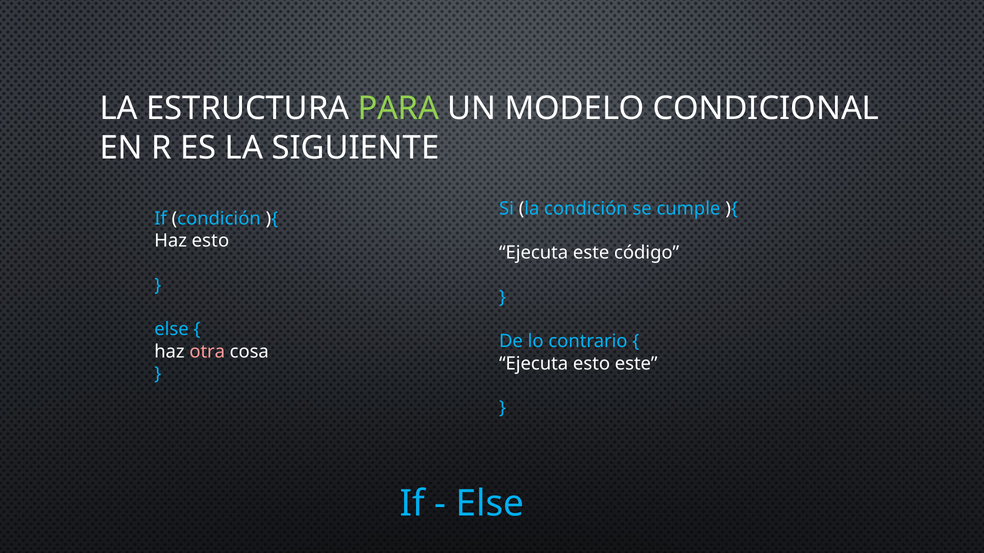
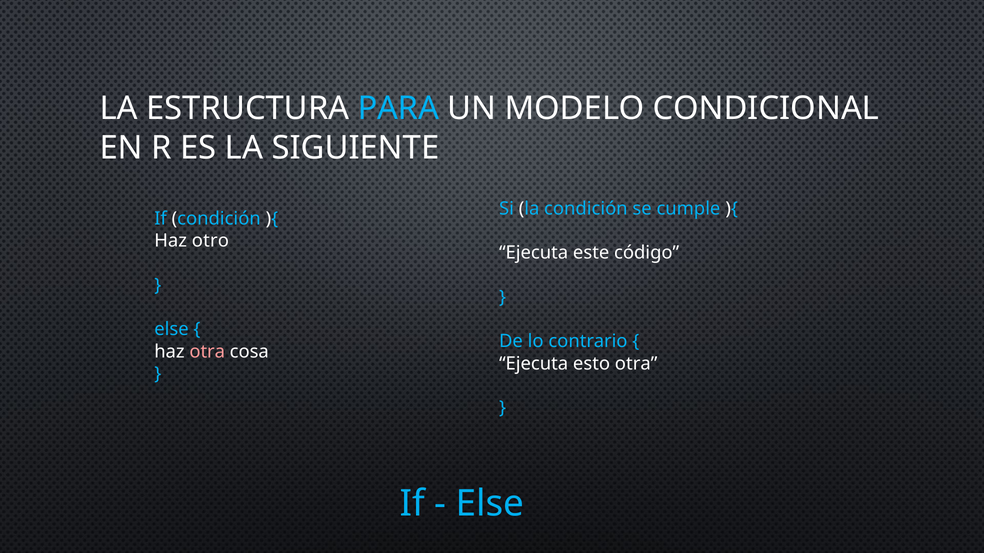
PARA colour: light green -> light blue (398, 109)
Haz esto: esto -> otro (210, 241)
esto este: este -> otra (636, 364)
